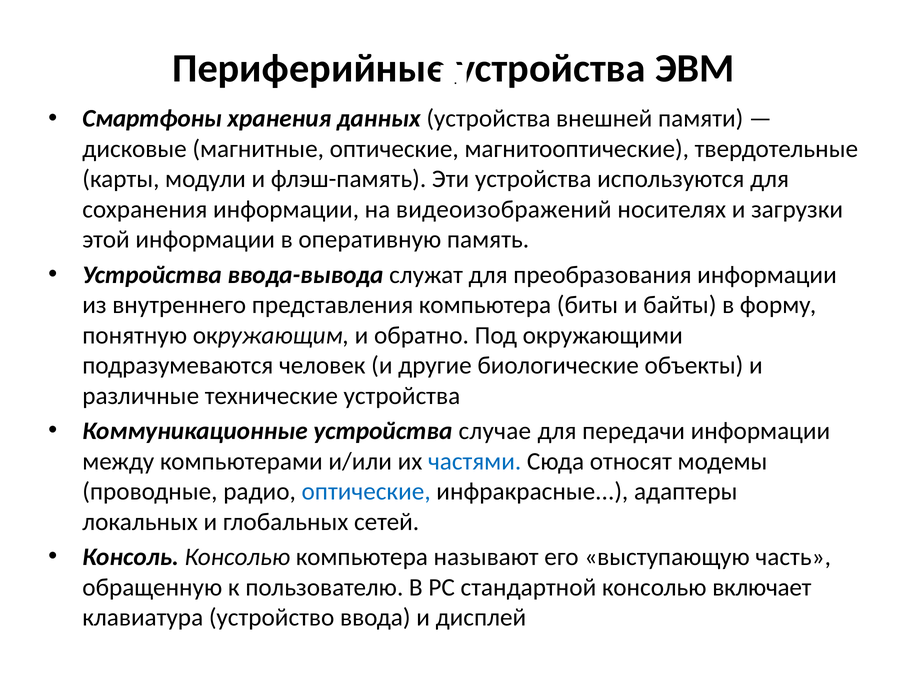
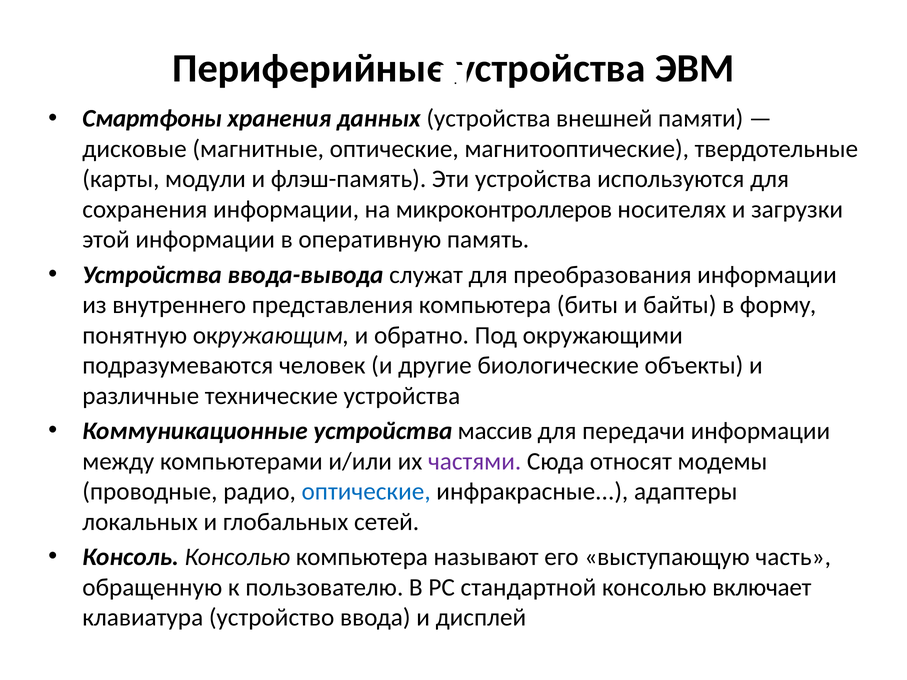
видеоизображений: видеоизображений -> микроконтроллеров (504, 209)
случае: случае -> массив (495, 431)
частями colour: blue -> purple (475, 461)
